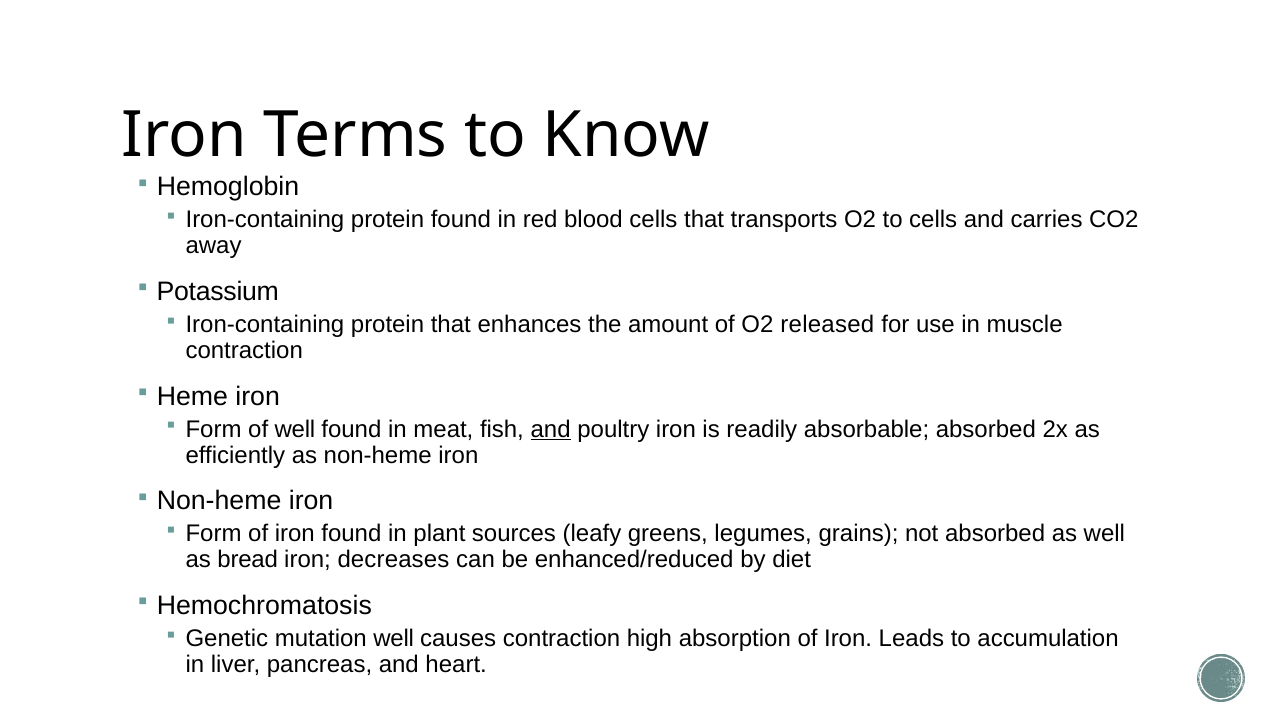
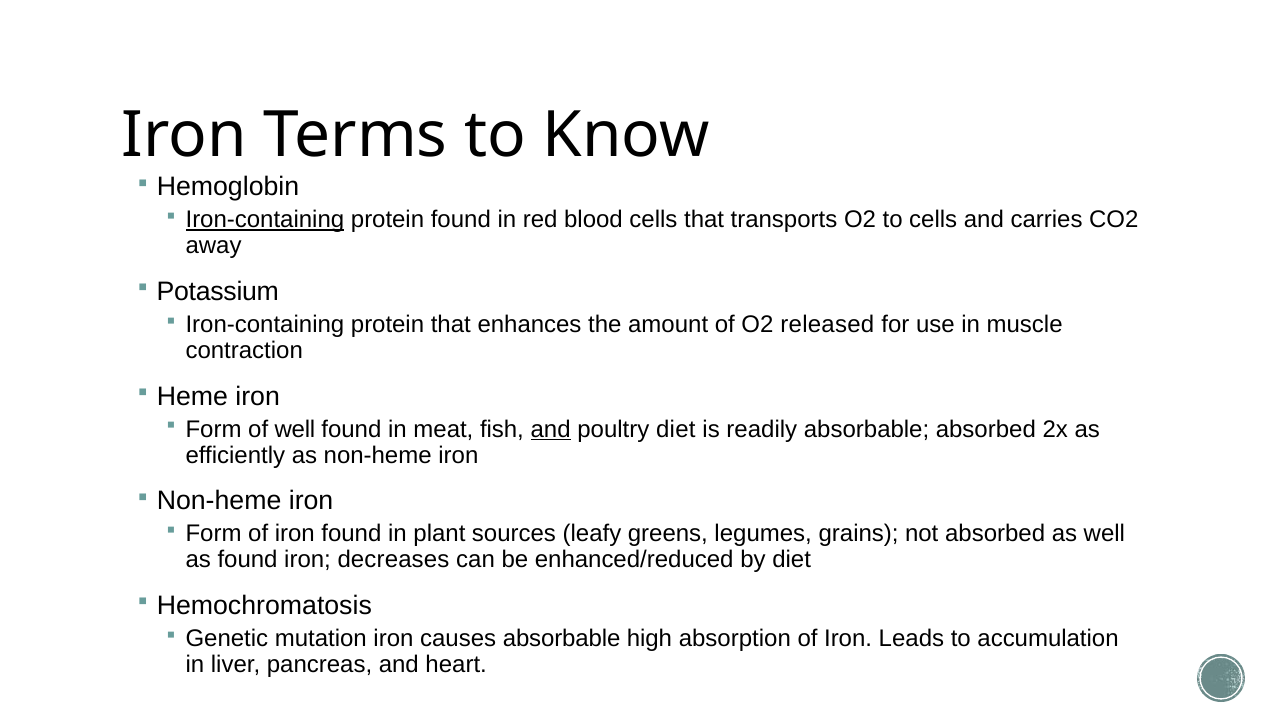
Iron-containing underline: none -> present (265, 220)
poultry iron: iron -> diet (676, 429)
as bread: bread -> found (248, 560)
mutation well: well -> iron (393, 639)
causes contraction: contraction -> absorbable (562, 639)
